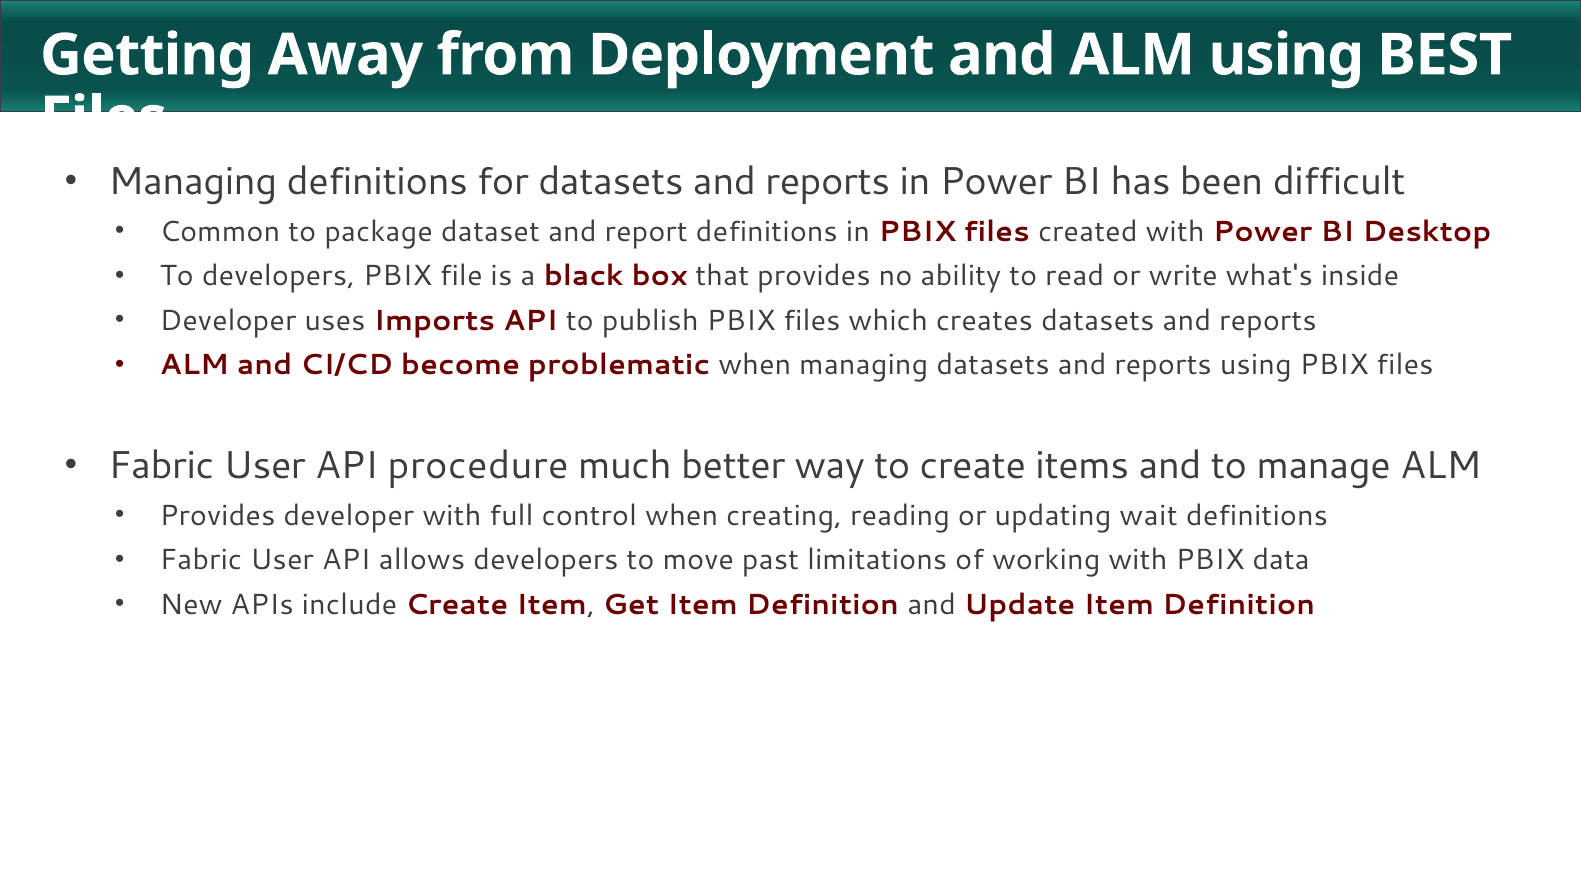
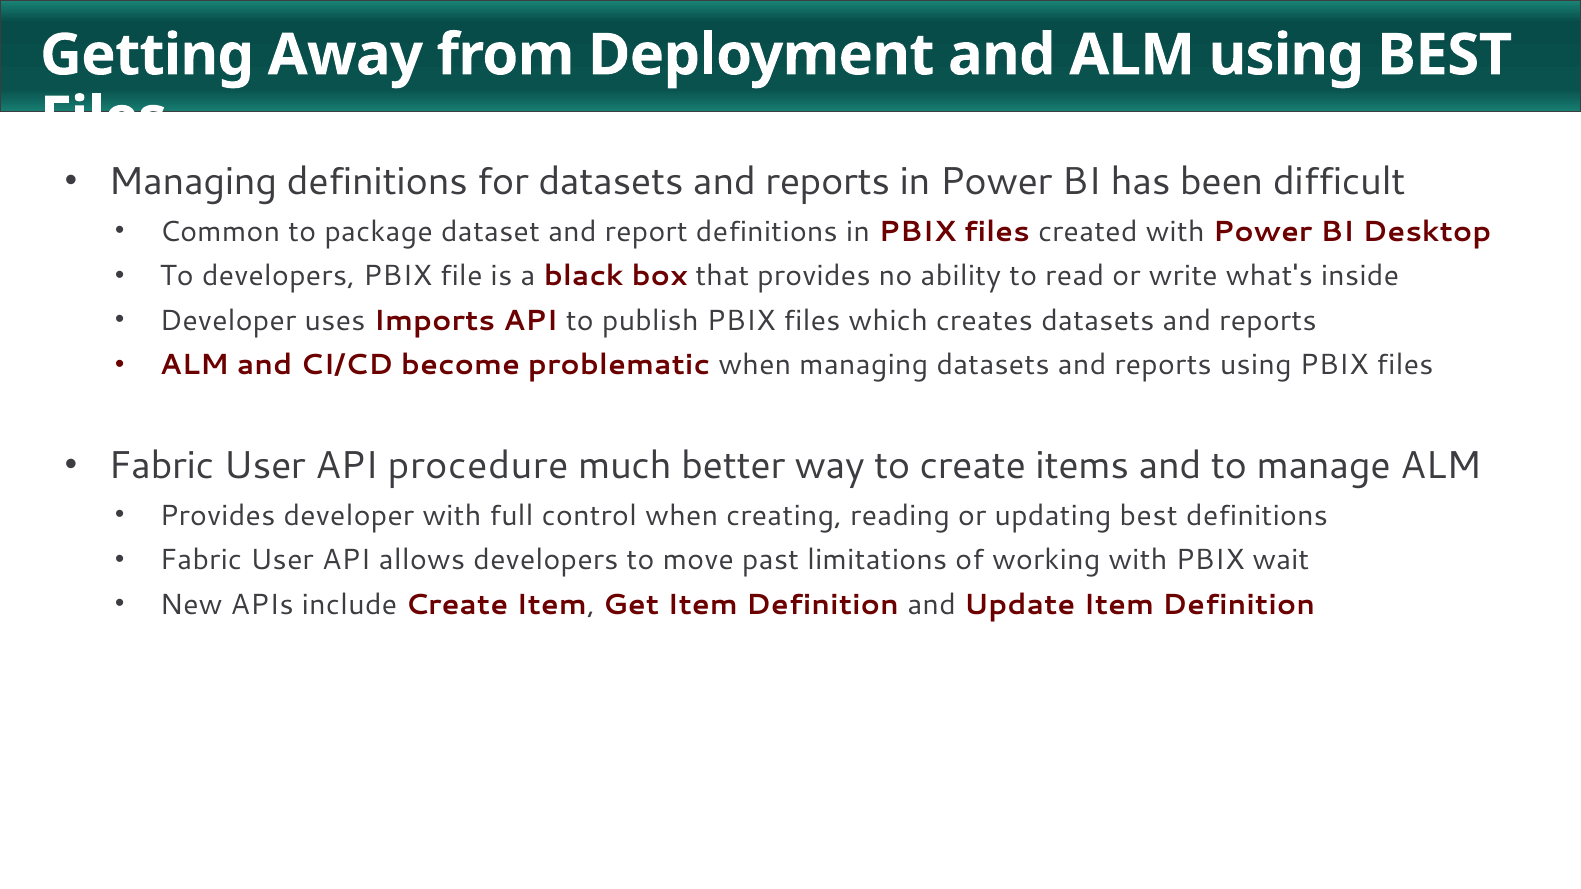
updating wait: wait -> best (1149, 516)
data: data -> wait (1281, 560)
